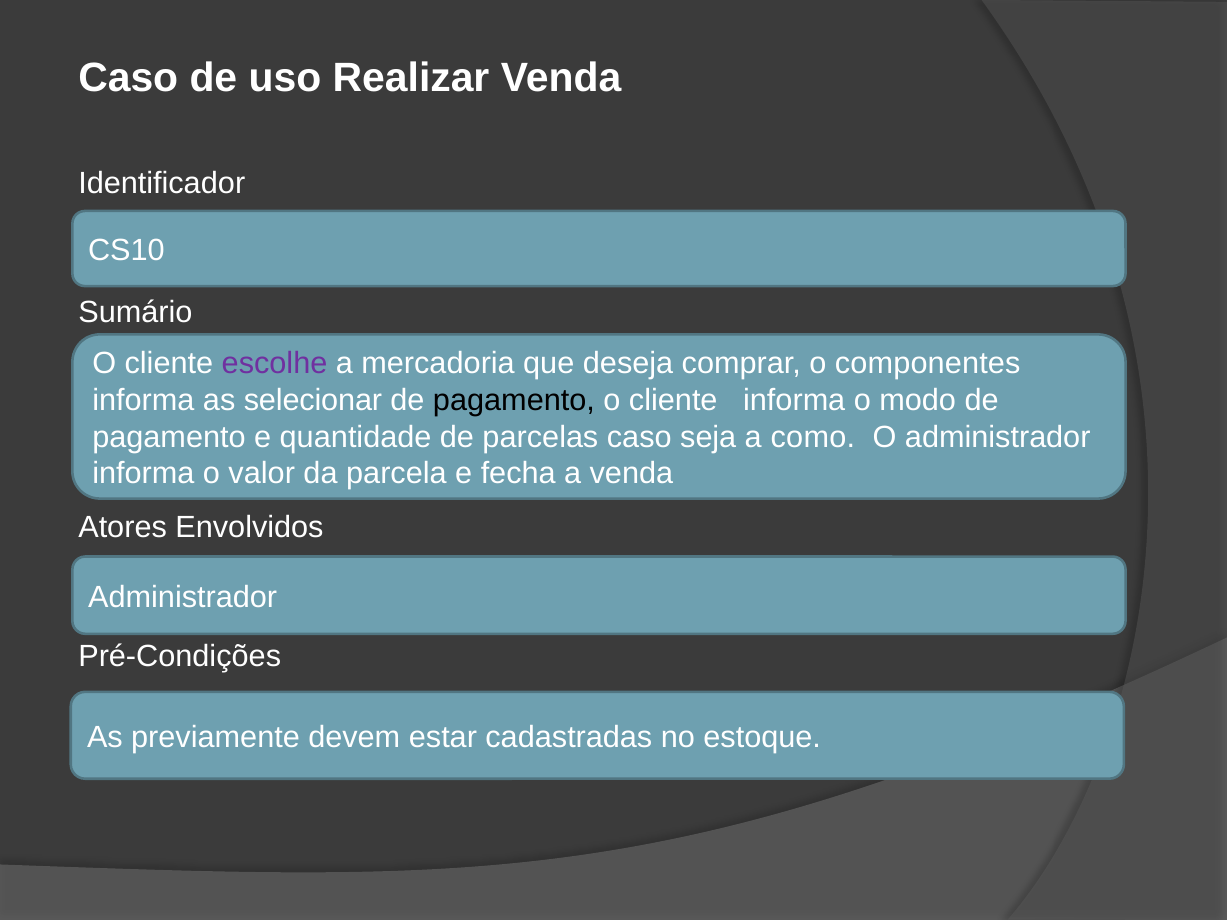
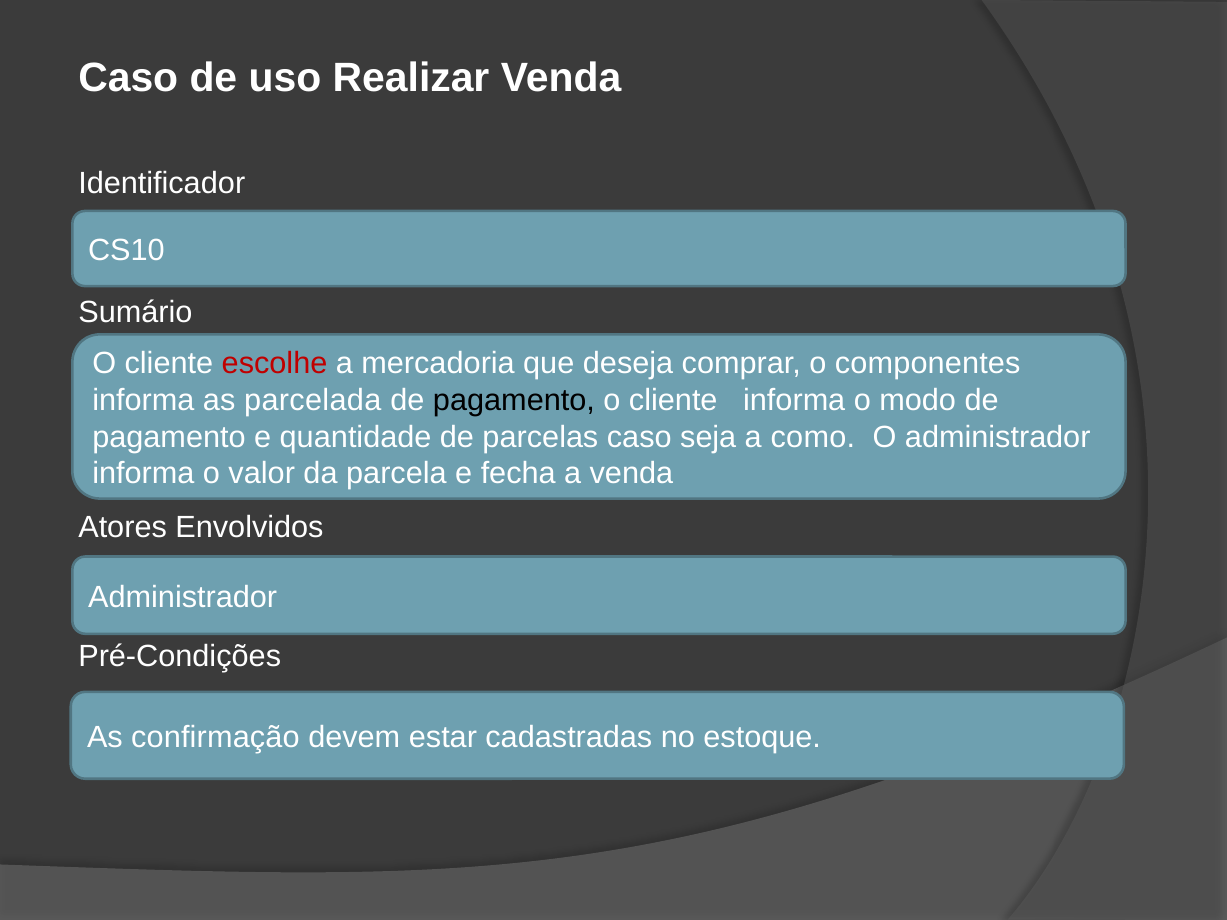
escolhe colour: purple -> red (275, 363)
selecionar: selecionar -> parcelada (313, 400)
previamente: previamente -> confirmação (215, 738)
